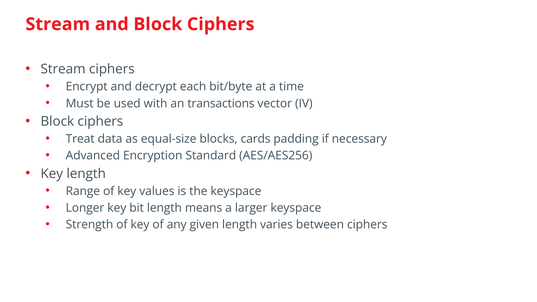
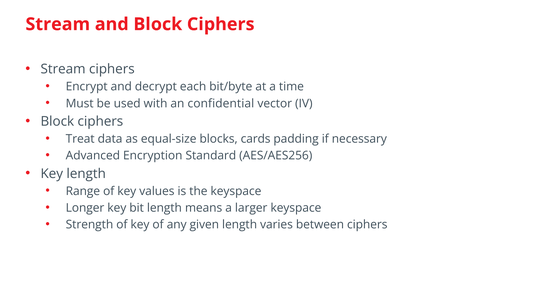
transactions: transactions -> confidential (221, 103)
